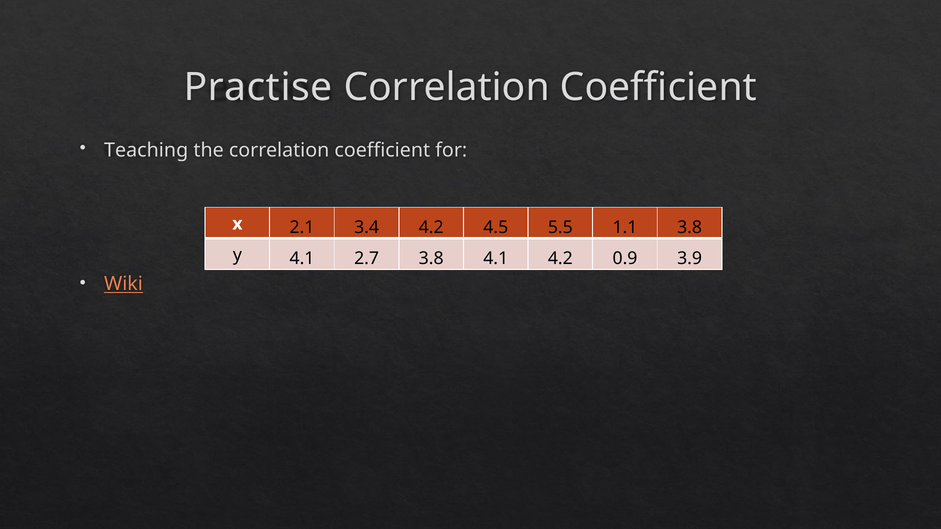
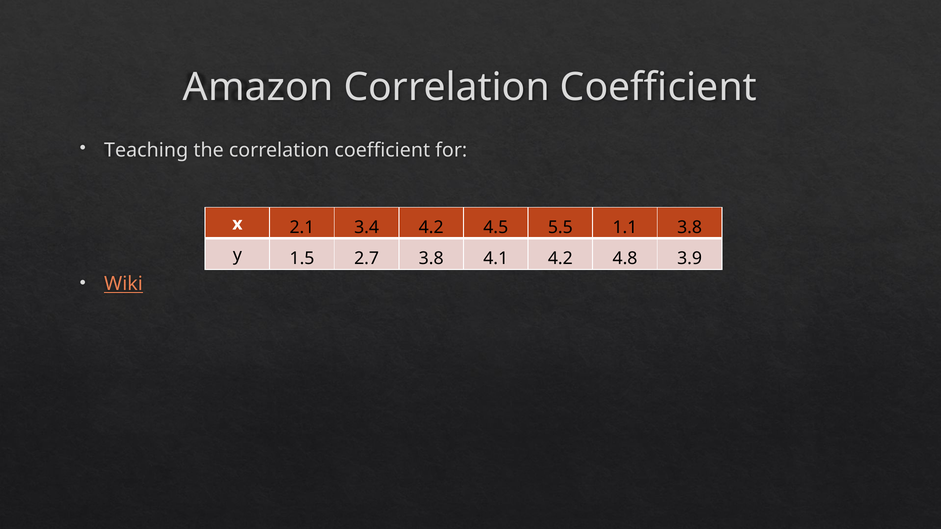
Practise: Practise -> Amazon (258, 87)
y 4.1: 4.1 -> 1.5 (302, 259)
0.9: 0.9 -> 4.8 (625, 259)
